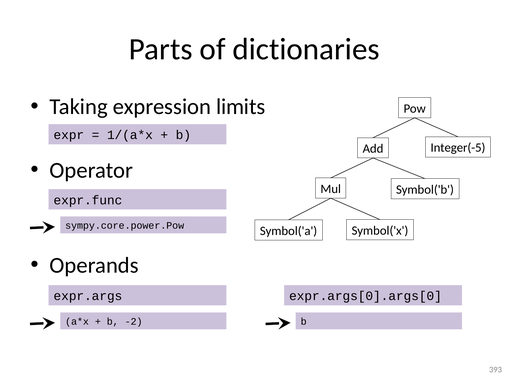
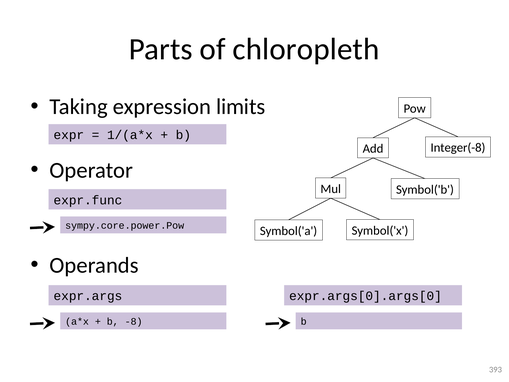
dictionaries: dictionaries -> chloropleth (306, 49)
Integer(-5: Integer(-5 -> Integer(-8 (458, 148)
-2: -2 -> -8 (134, 321)
